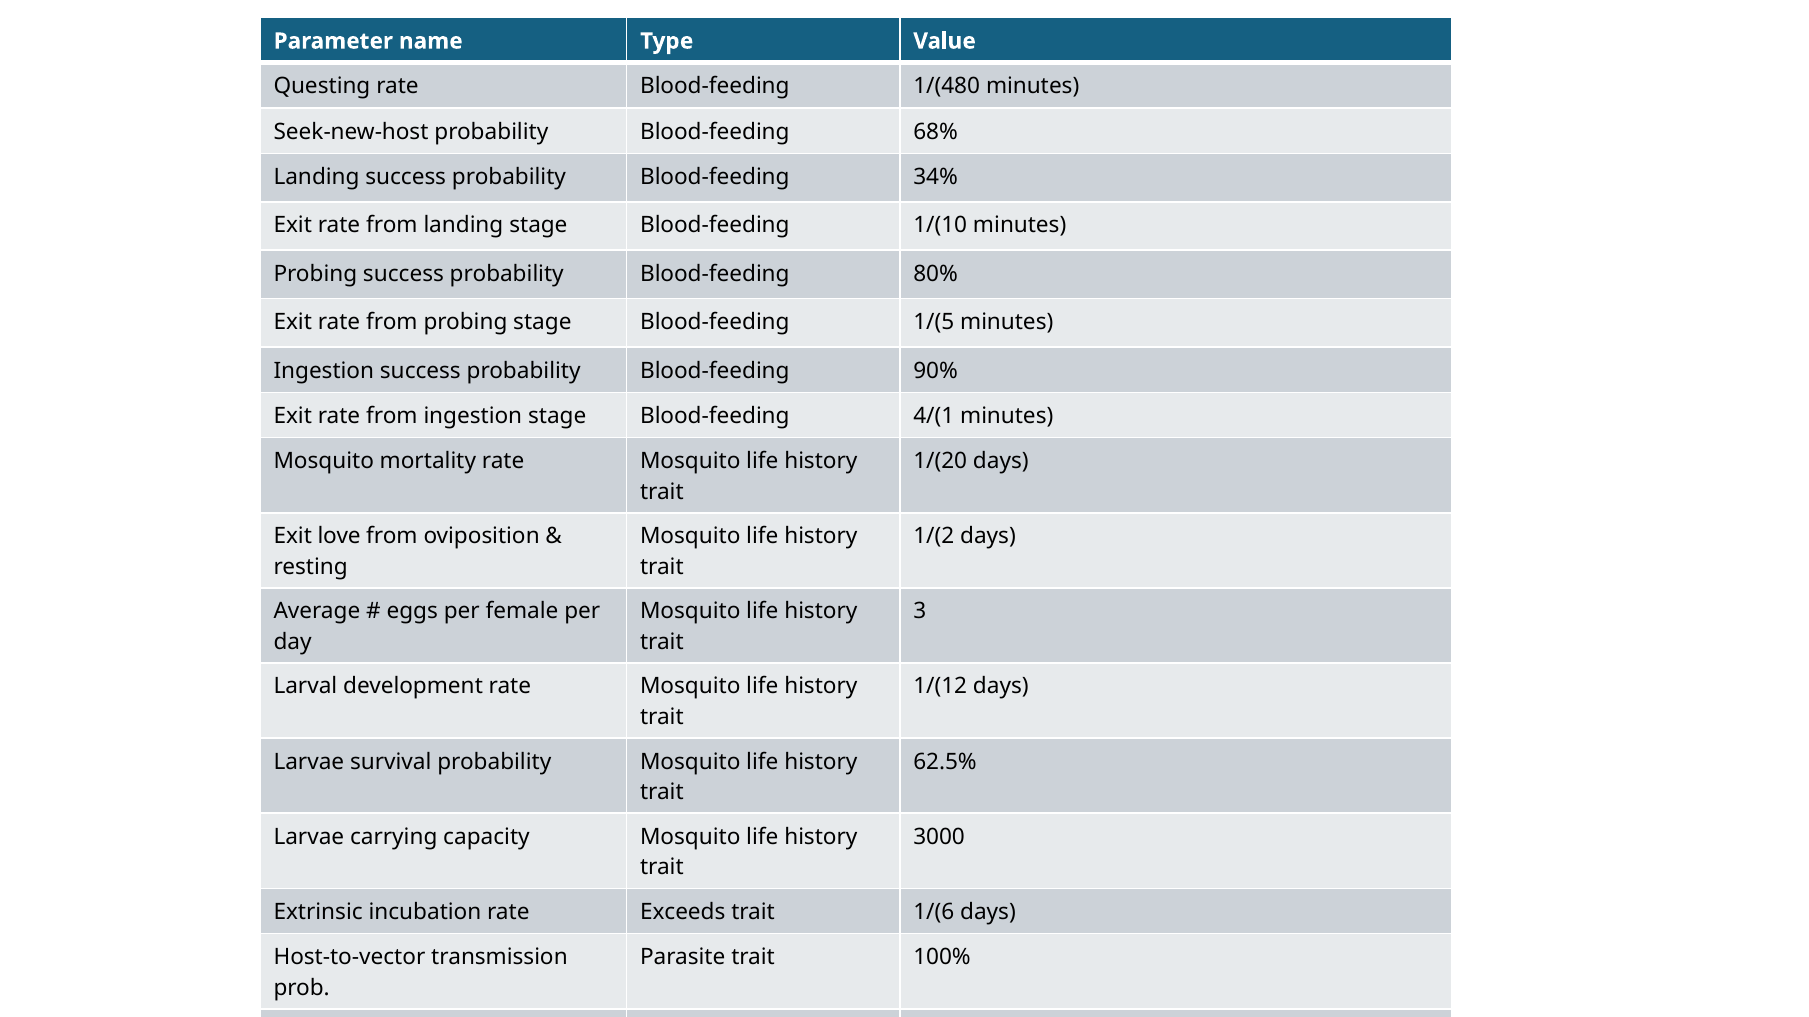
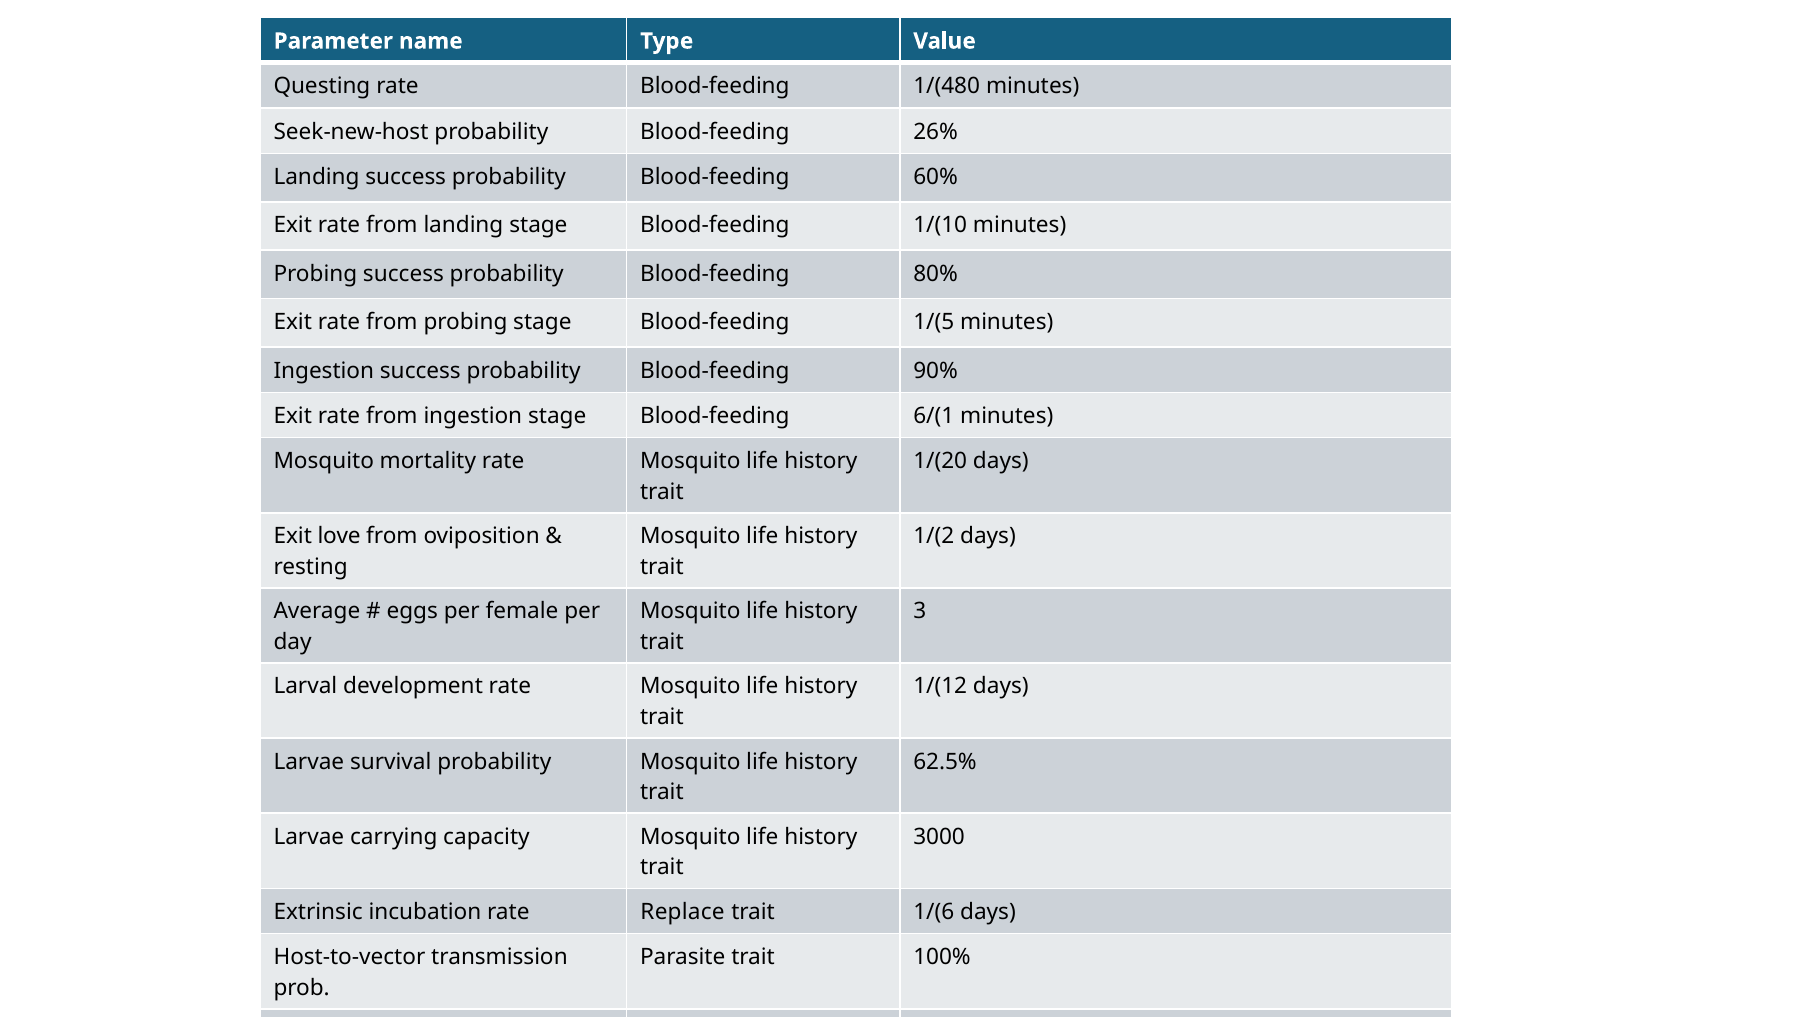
68%: 68% -> 26% (936, 132)
34%: 34% -> 60% (936, 177)
4/(1: 4/(1 -> 6/(1 (934, 416)
Exceeds: Exceeds -> Replace (683, 912)
